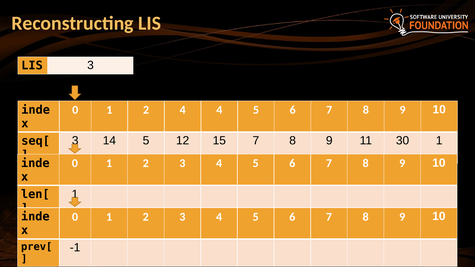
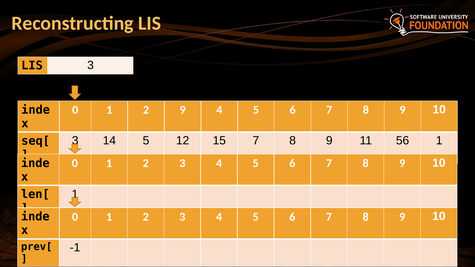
2 4: 4 -> 9 (183, 110)
30: 30 -> 56 (403, 141)
